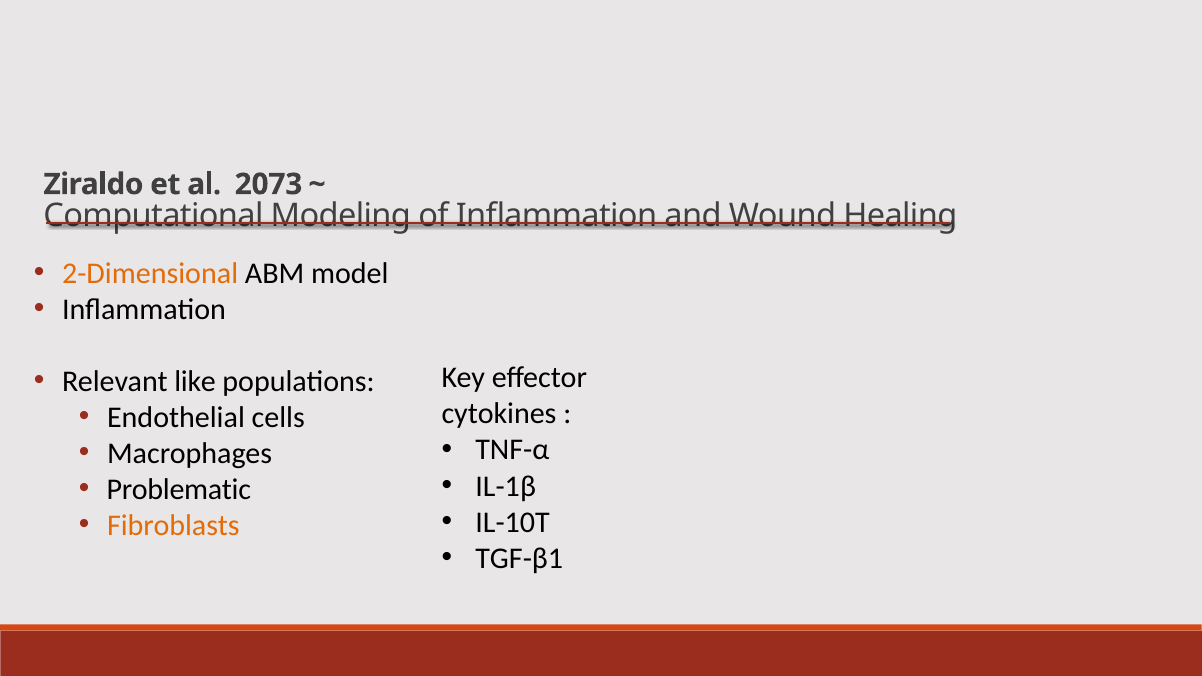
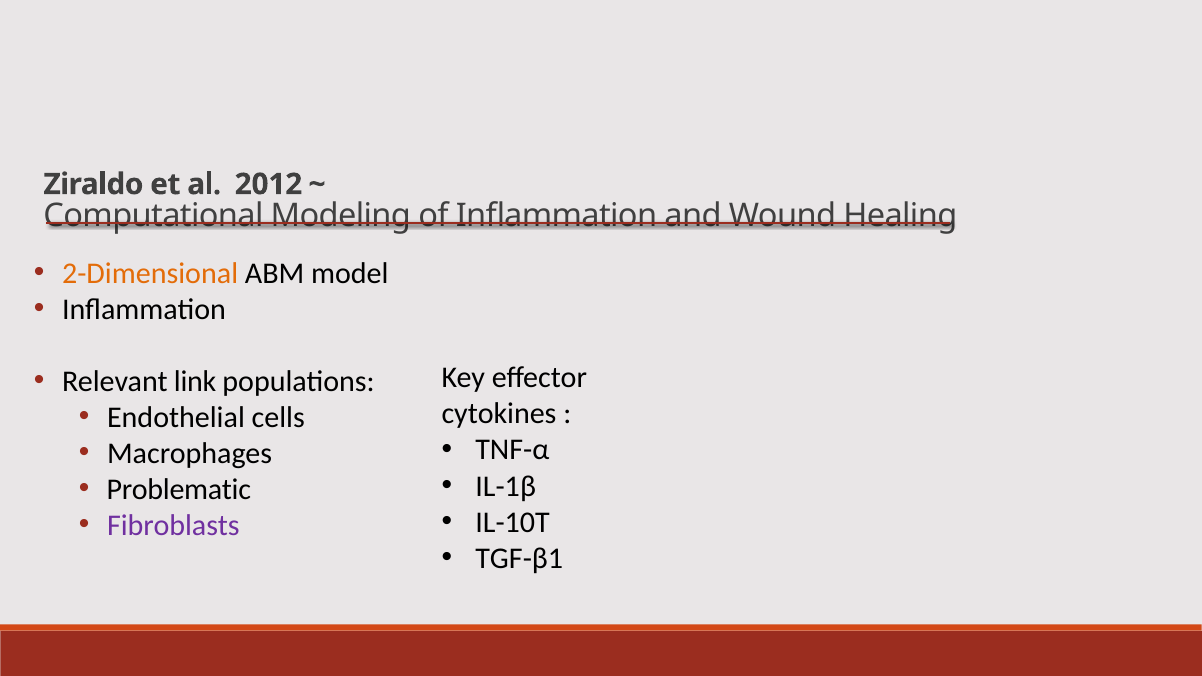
2073: 2073 -> 2012 (268, 184)
like: like -> link (195, 382)
Fibroblasts colour: orange -> purple (173, 526)
